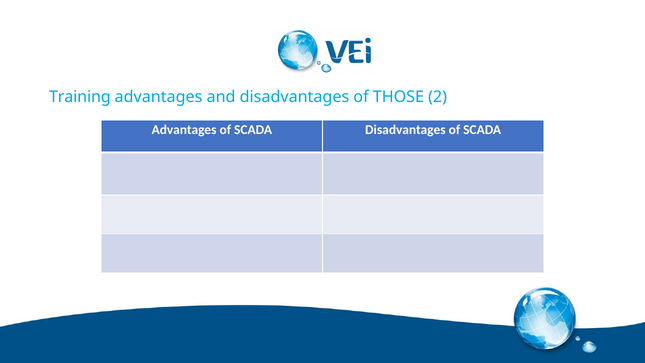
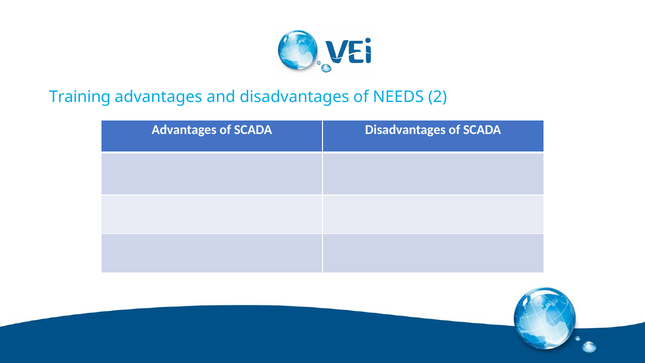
THOSE: THOSE -> NEEDS (398, 97)
